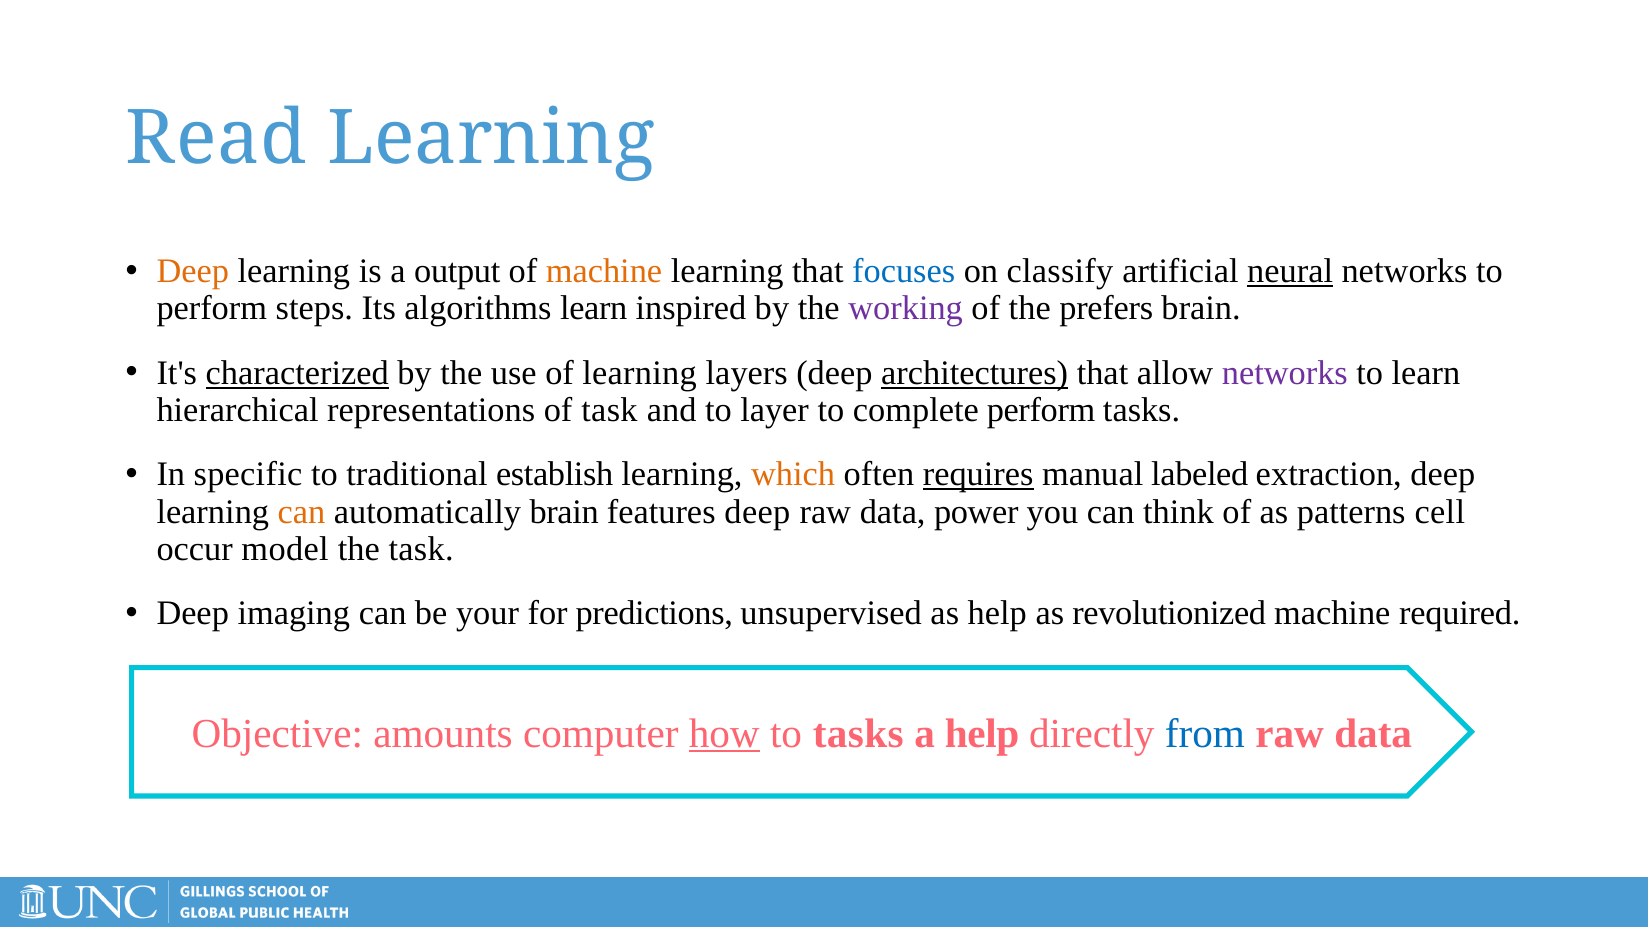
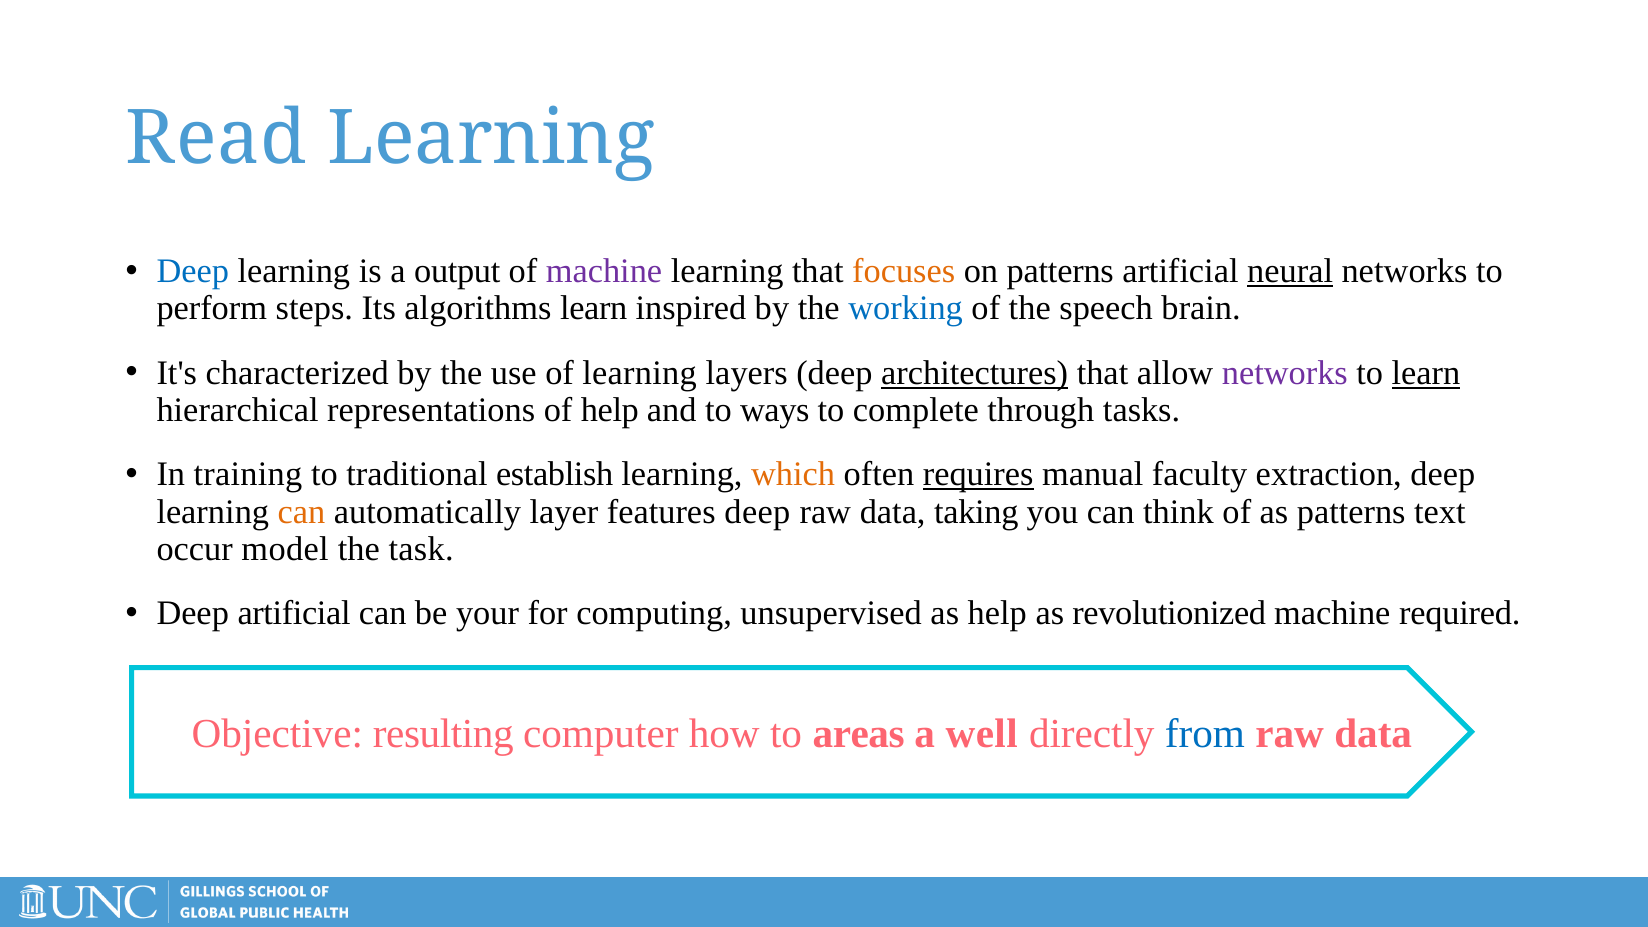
Deep colour: orange -> blue (193, 271)
machine colour: orange -> purple (604, 271)
focuses colour: blue -> orange (904, 271)
on classify: classify -> patterns (1060, 271)
working colour: purple -> blue (906, 308)
prefers: prefers -> speech (1106, 308)
characterized underline: present -> none (297, 373)
learn underline: none -> present (1426, 373)
of task: task -> help (610, 410)
layer: layer -> ways (775, 410)
complete perform: perform -> through (1041, 410)
specific: specific -> training (248, 475)
labeled: labeled -> faculty (1200, 475)
automatically brain: brain -> layer (564, 512)
power: power -> taking (976, 512)
cell: cell -> text (1440, 512)
Deep imaging: imaging -> artificial (294, 613)
predictions: predictions -> computing (654, 613)
amounts: amounts -> resulting (443, 733)
how underline: present -> none (724, 733)
to tasks: tasks -> areas (859, 733)
a help: help -> well (982, 733)
